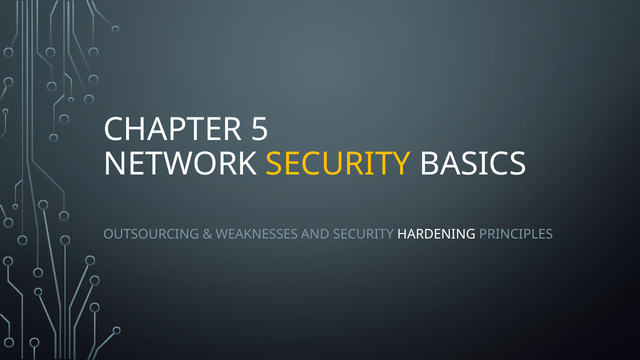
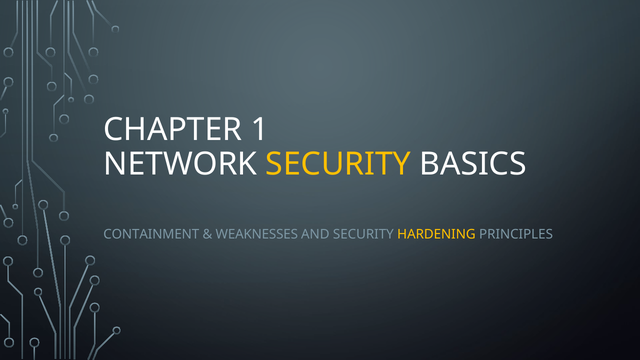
5: 5 -> 1 (260, 130)
OUTSOURCING: OUTSOURCING -> CONTAINMENT (151, 234)
HARDENING colour: white -> yellow (436, 234)
